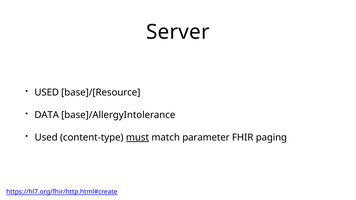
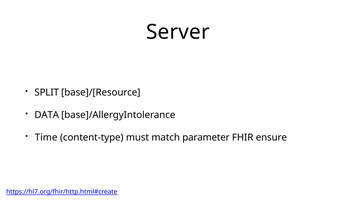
USED: USED -> SPLIT (47, 93)
Used: Used -> Time (46, 138)
must underline: present -> none (137, 138)
paging: paging -> ensure (271, 138)
